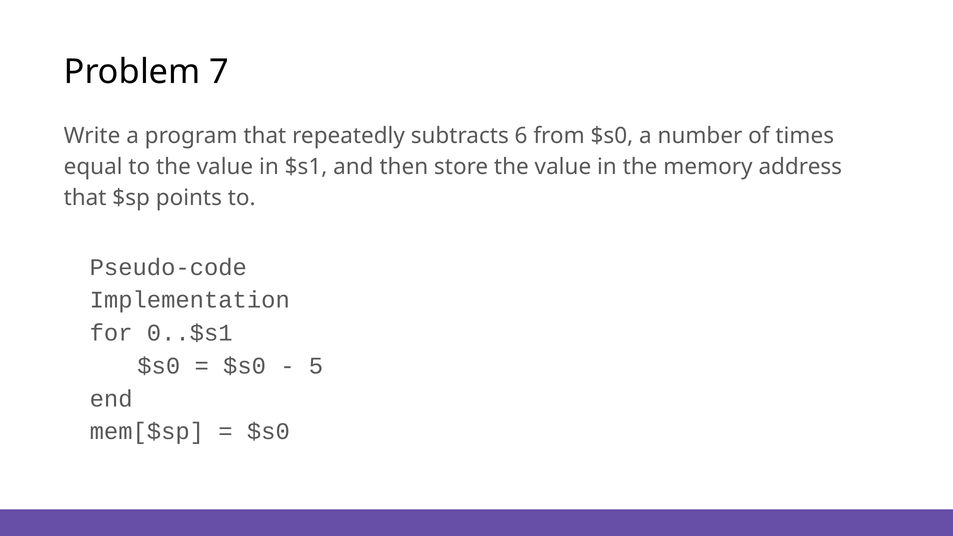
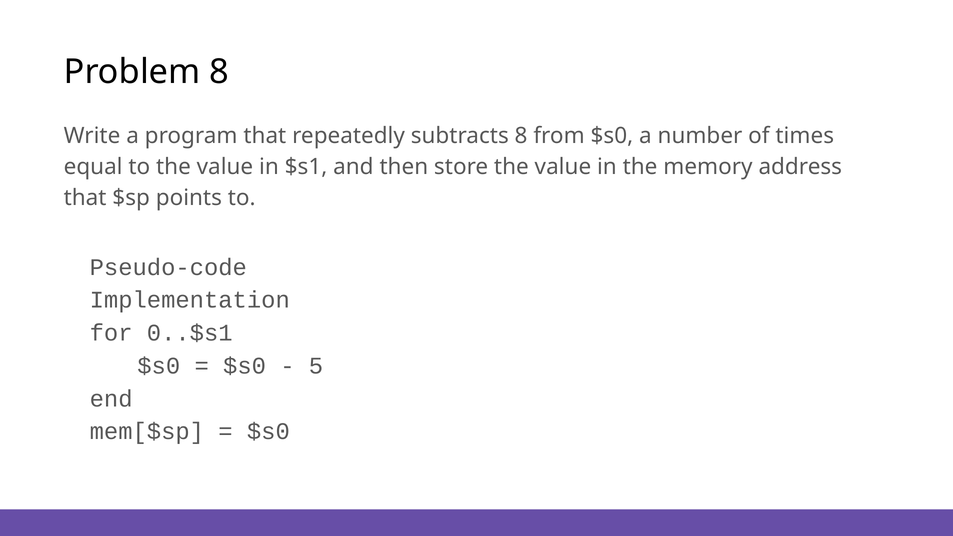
Problem 7: 7 -> 8 (219, 72)
subtracts 6: 6 -> 8 (521, 136)
